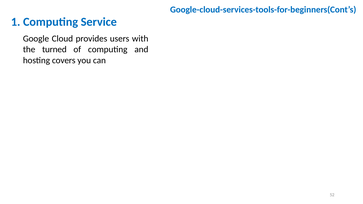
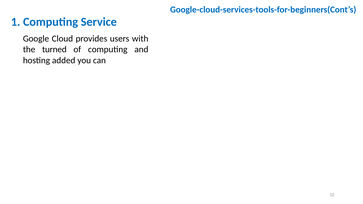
covers: covers -> added (64, 60)
